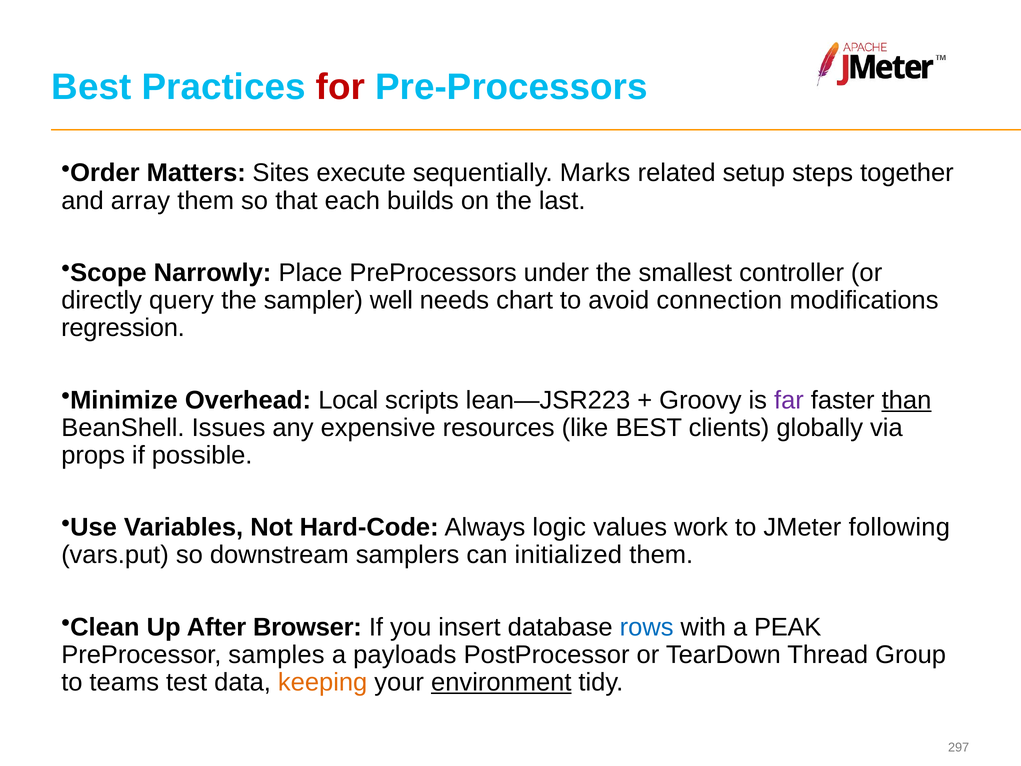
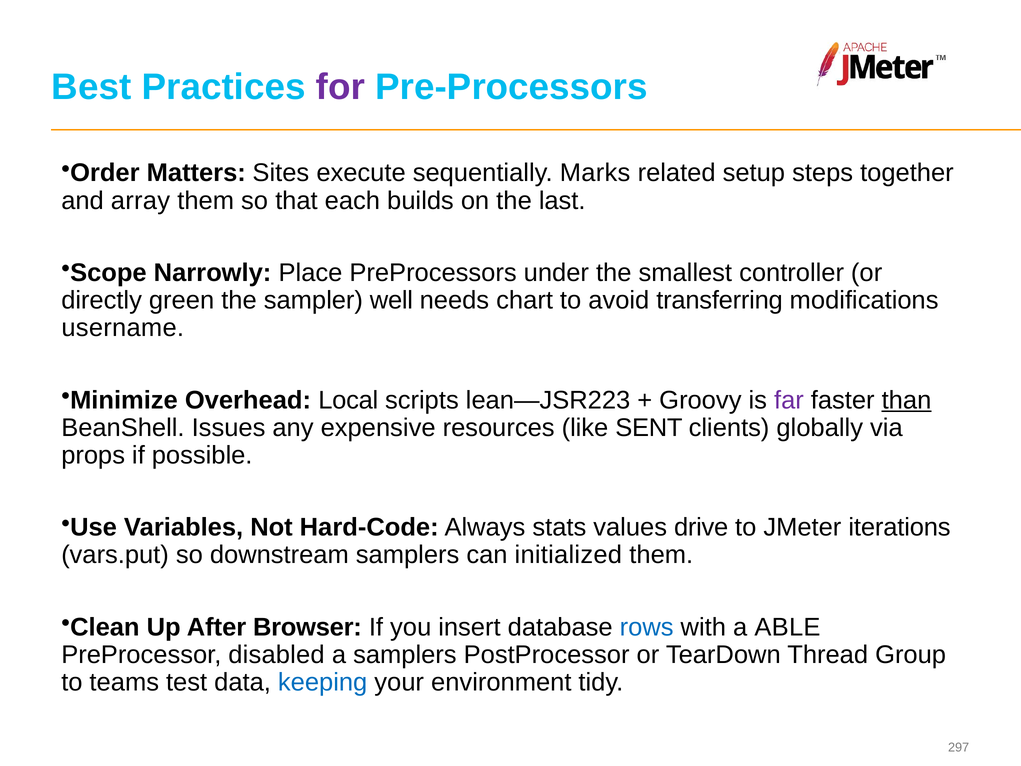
for colour: red -> purple (340, 87)
query: query -> green (182, 300)
connection: connection -> transferring (720, 300)
regression: regression -> username (123, 328)
like BEST: BEST -> SENT (649, 428)
logic: logic -> stats (559, 527)
work: work -> drive (701, 527)
following: following -> iterations (900, 527)
PEAK: PEAK -> ABLE (787, 627)
samples: samples -> disabled (276, 655)
a payloads: payloads -> samplers (405, 655)
keeping colour: orange -> blue (323, 682)
environment underline: present -> none (501, 682)
